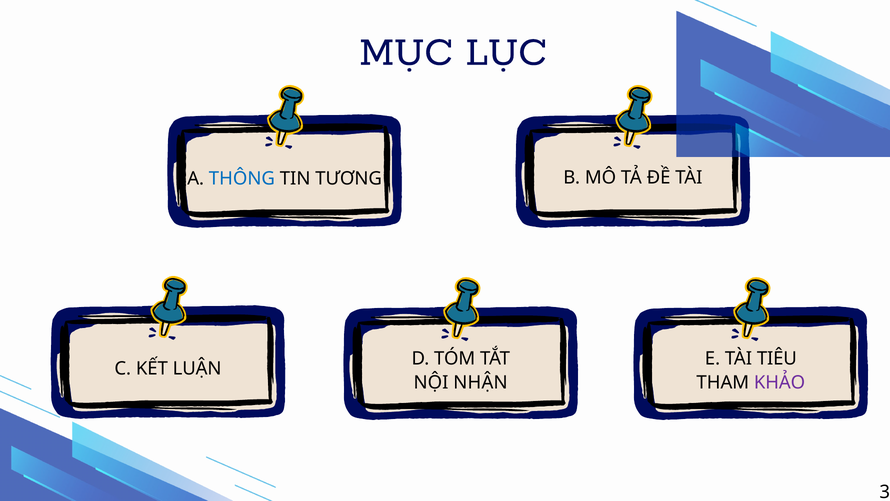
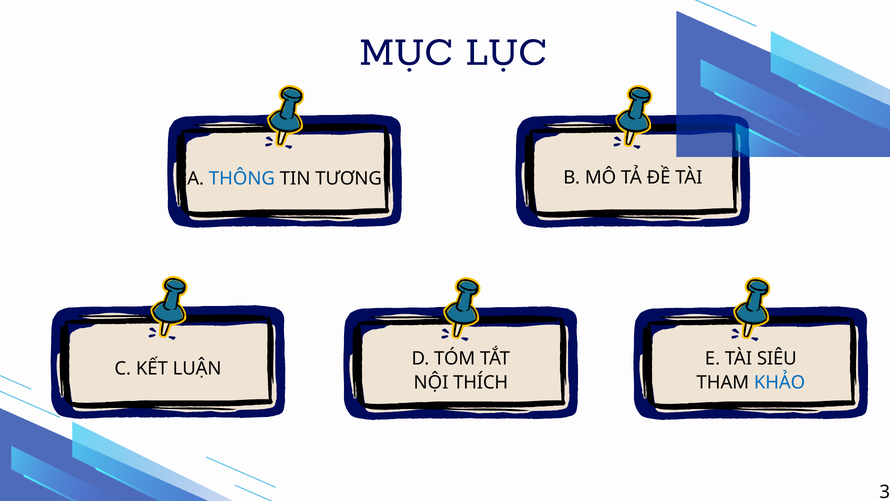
TIÊU: TIÊU -> SIÊU (777, 358)
NHẬN: NHẬN -> THÍCH (481, 383)
KHẢO colour: purple -> blue (780, 383)
